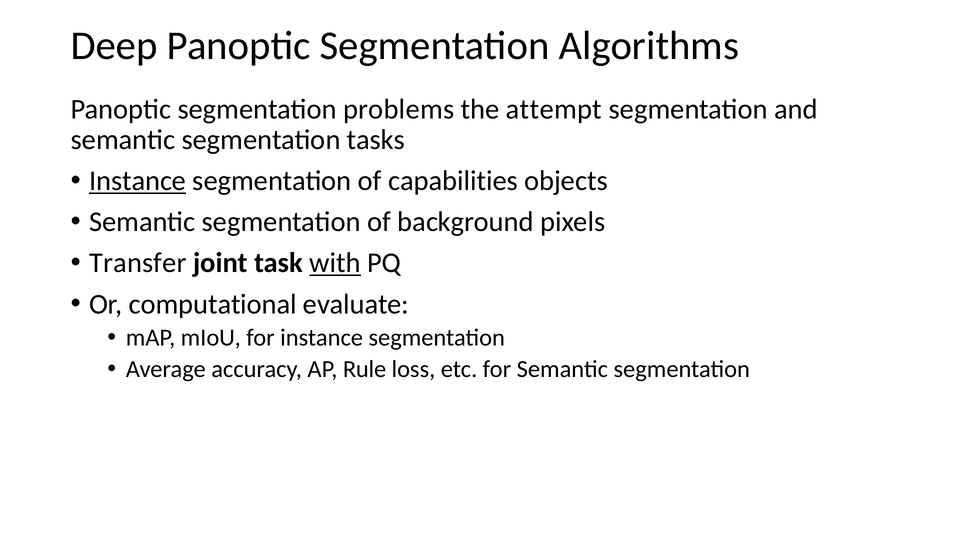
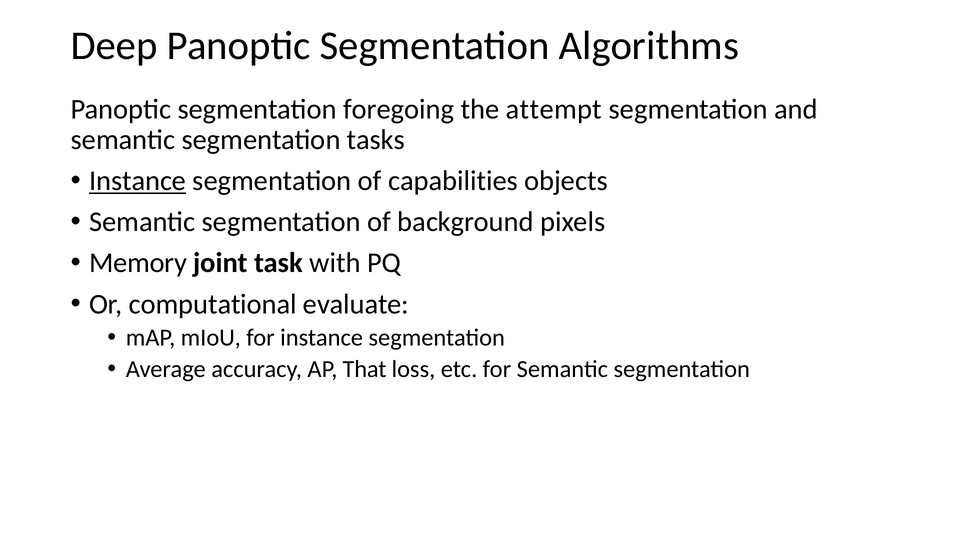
problems: problems -> foregoing (399, 109)
Transfer: Transfer -> Memory (138, 263)
with underline: present -> none (335, 263)
Rule: Rule -> That (365, 369)
